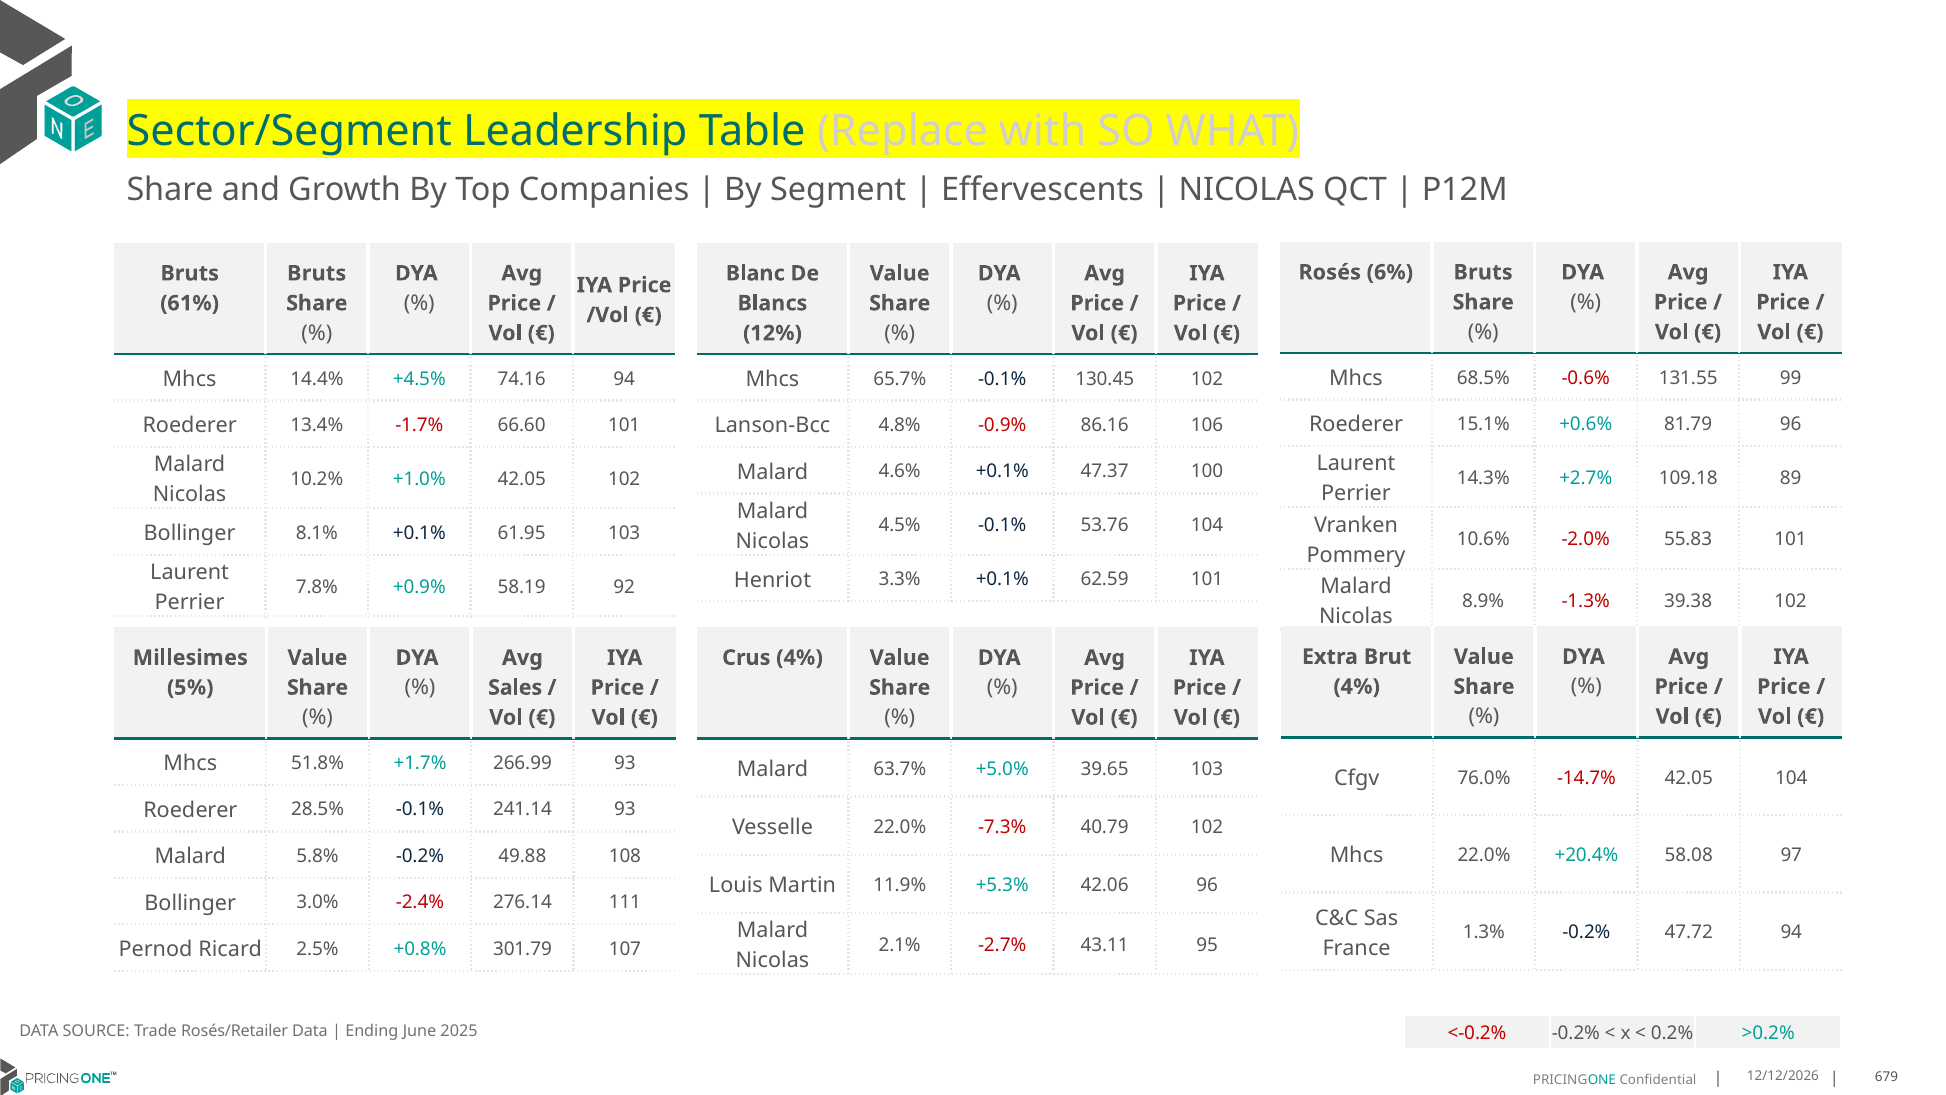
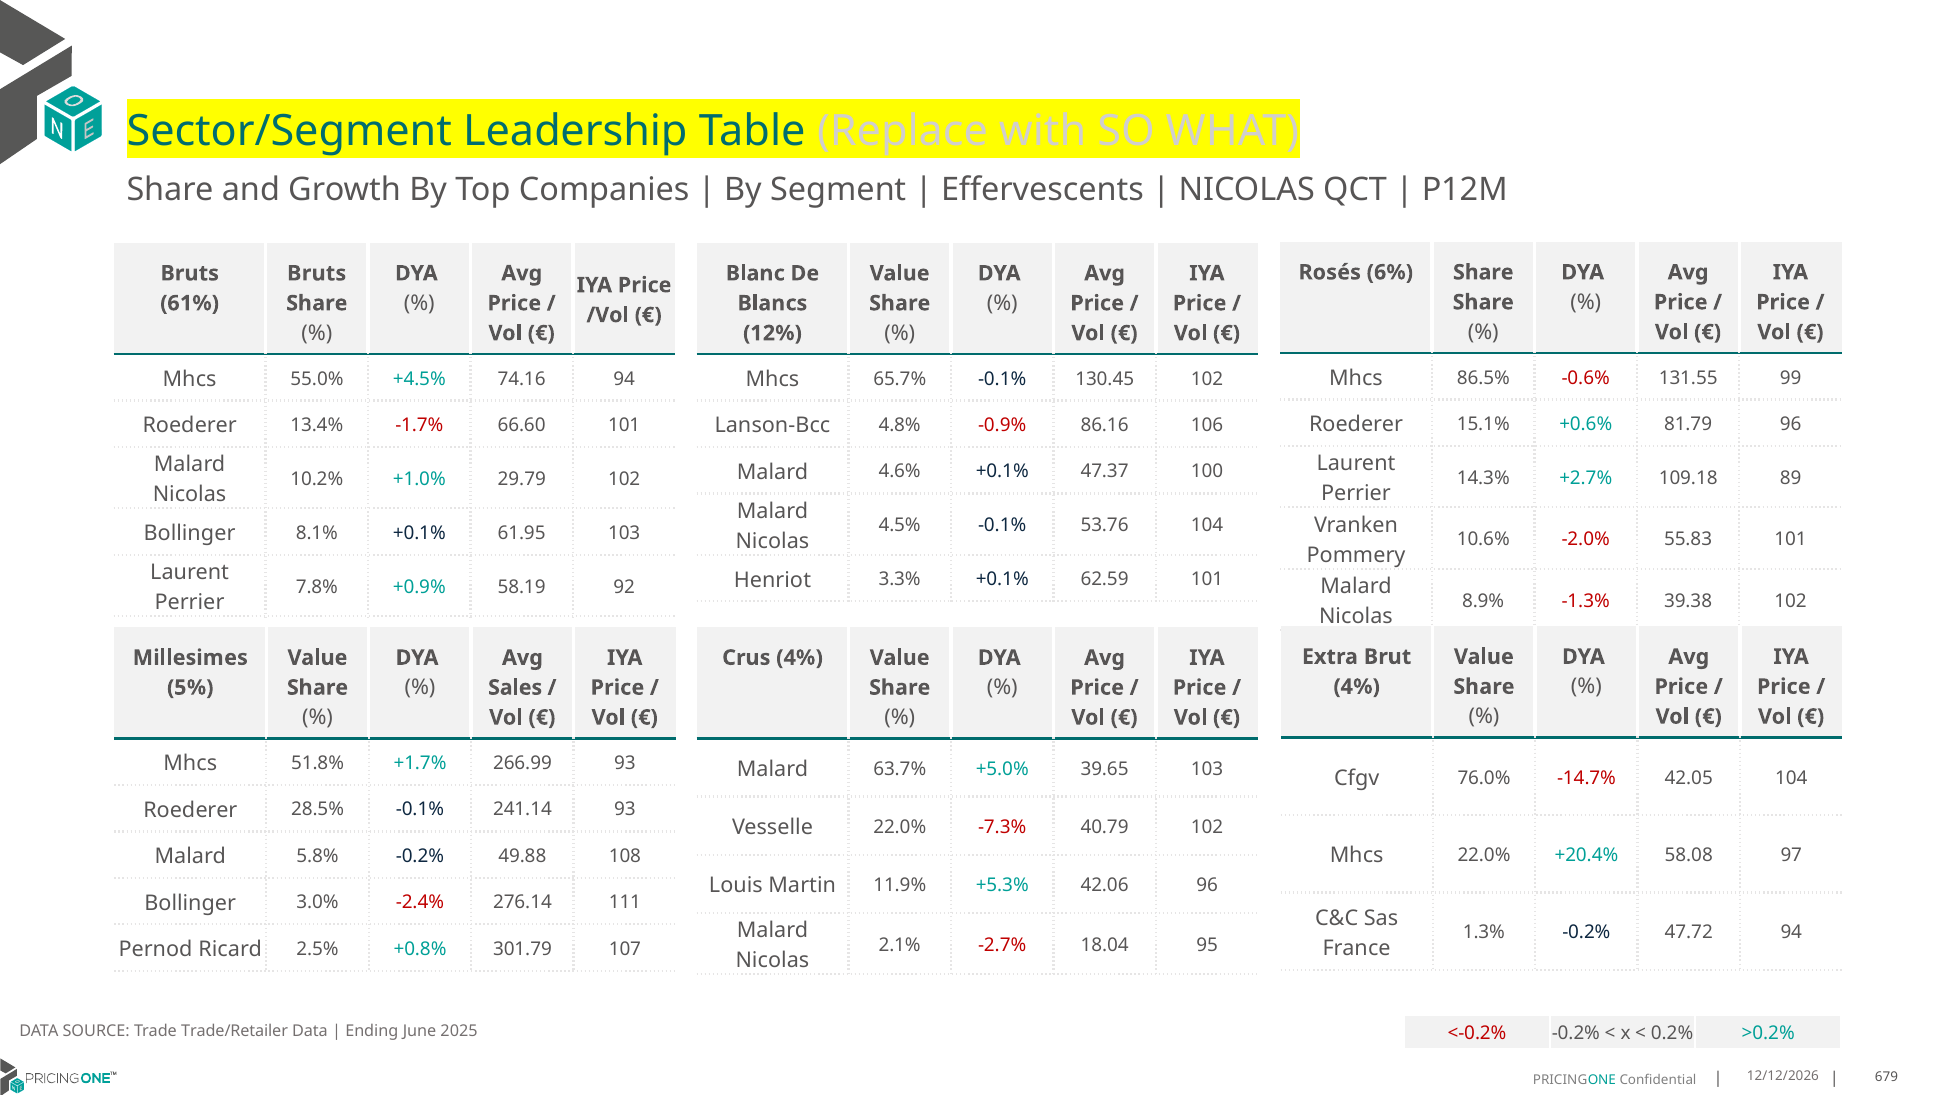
6% Bruts: Bruts -> Share (1483, 272)
68.5%: 68.5% -> 86.5% (1483, 378)
14.4%: 14.4% -> 55.0% (317, 379)
+1.0% 42.05: 42.05 -> 29.79 (522, 479)
43.11: 43.11 -> 18.04 (1105, 945)
Rosés/Retailer: Rosés/Retailer -> Trade/Retailer (235, 1031)
